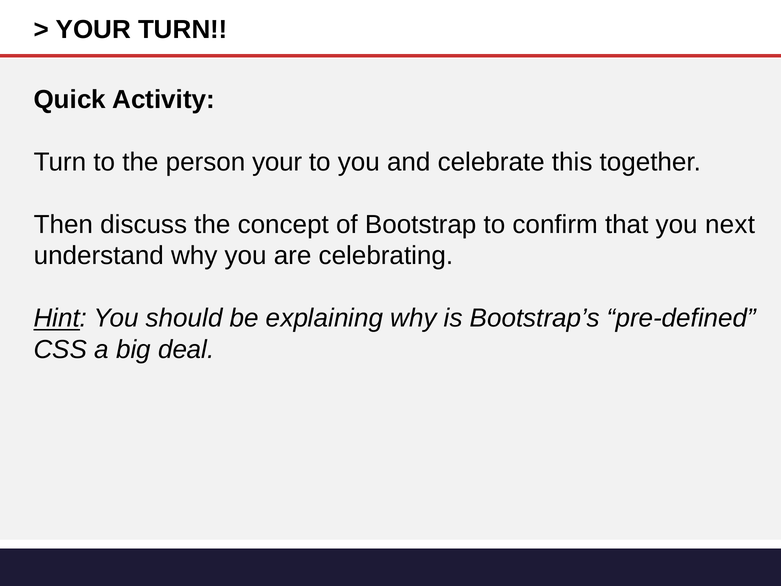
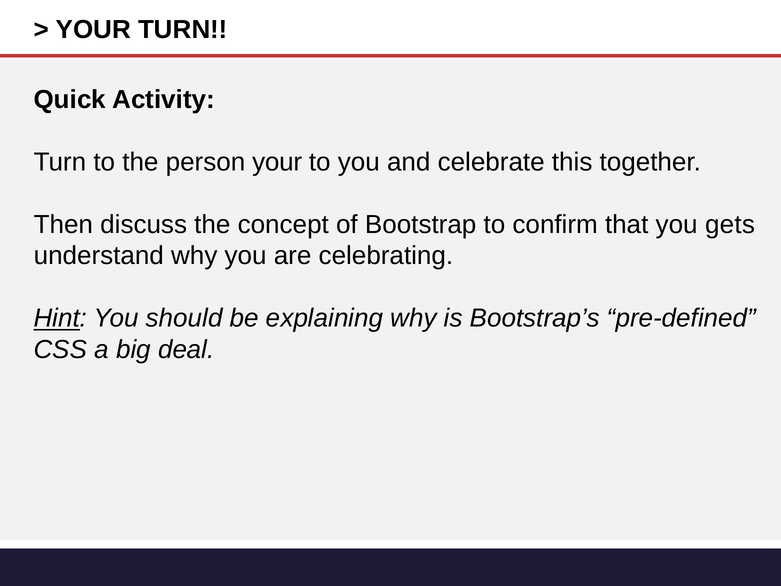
next: next -> gets (730, 224)
